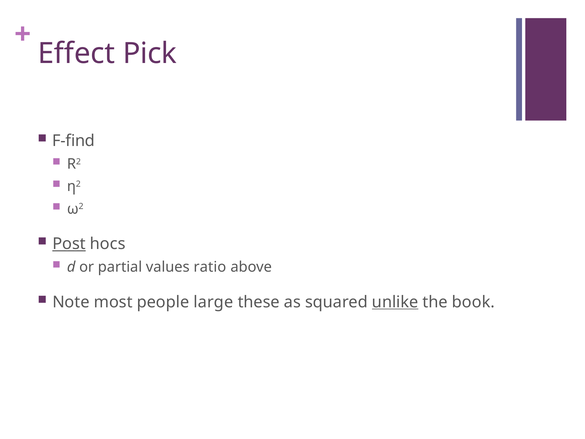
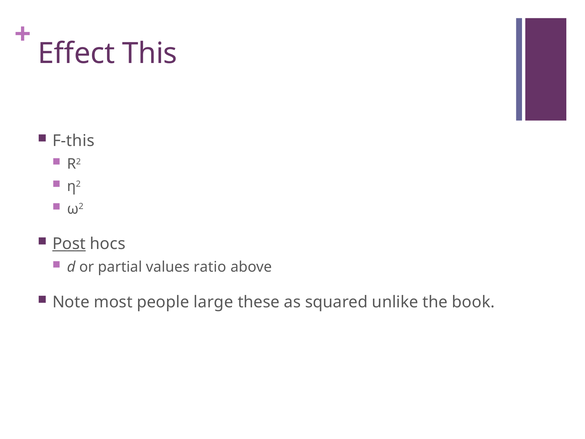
Pick: Pick -> This (150, 53)
F-find: F-find -> F-this (73, 141)
unlike underline: present -> none (395, 302)
